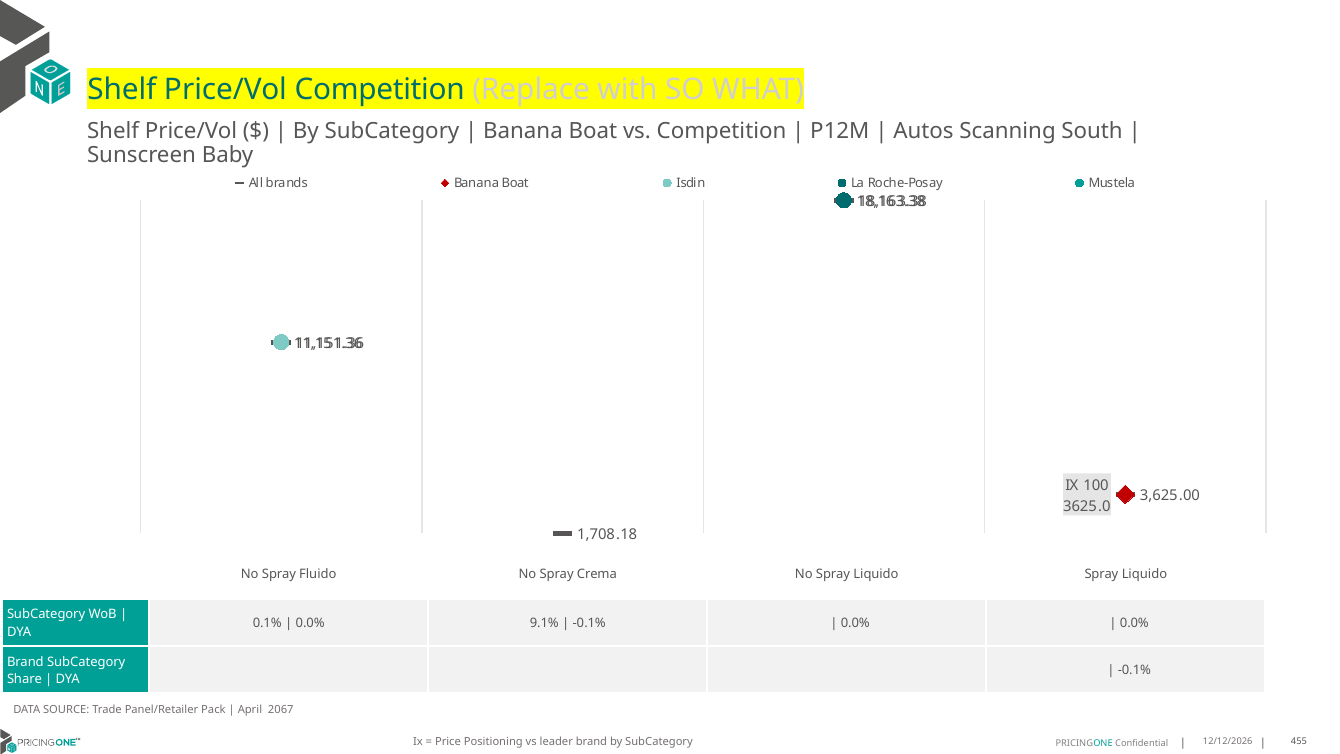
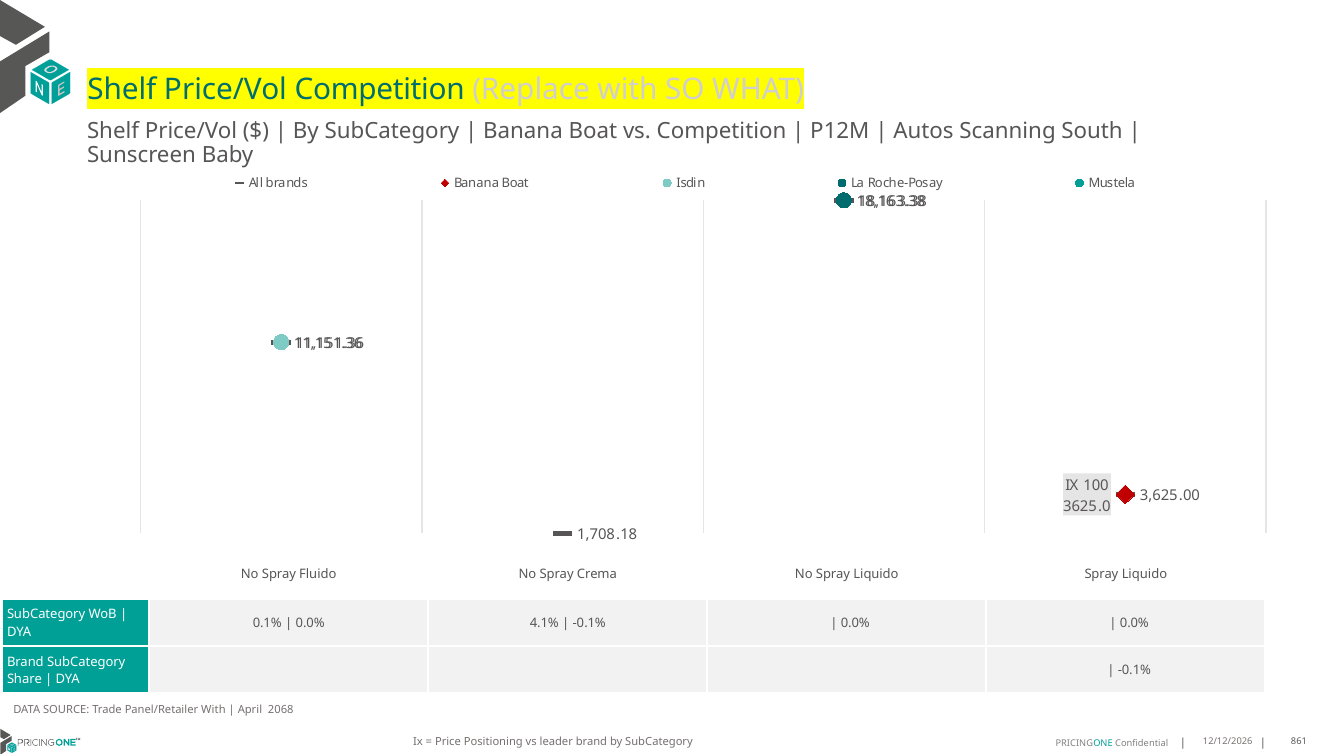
9.1%: 9.1% -> 4.1% (544, 623)
Panel/Retailer Pack: Pack -> With (213, 710)
2067: 2067 -> 2068 (281, 710)
455: 455 -> 861 (1299, 741)
